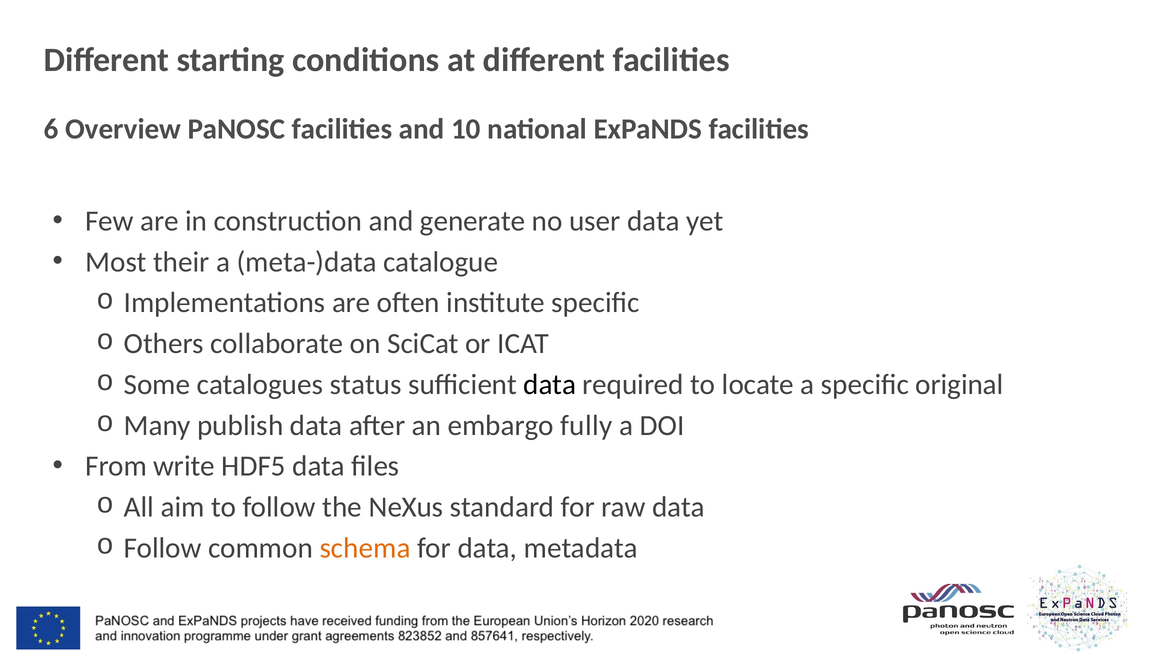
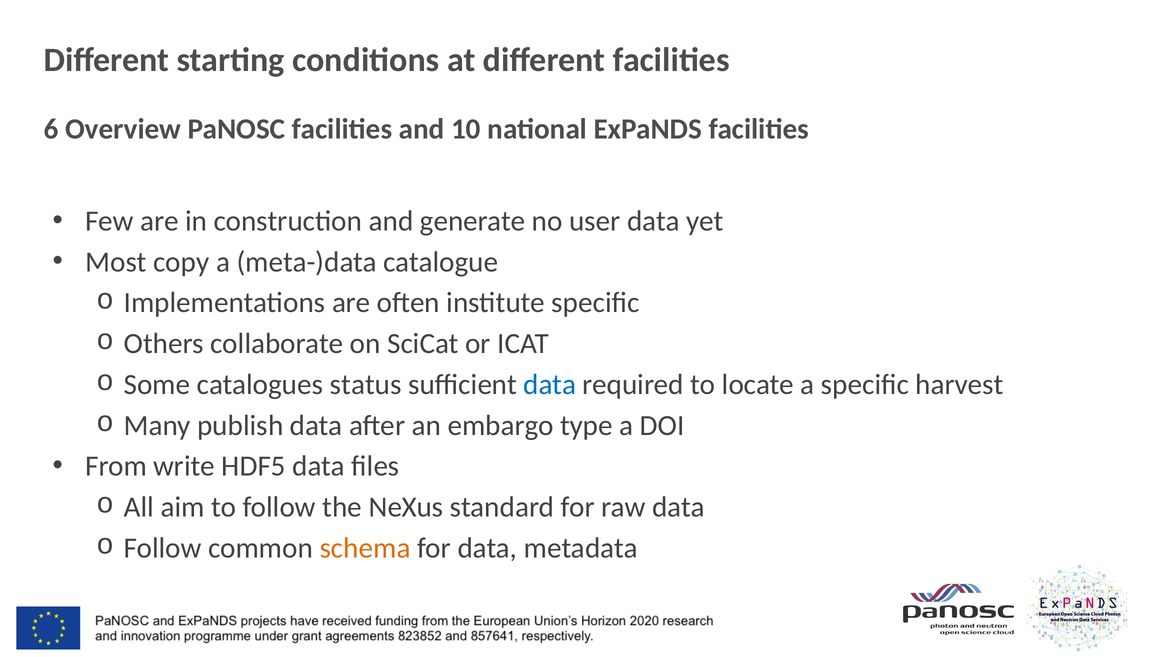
their: their -> copy (181, 262)
data colour: black -> blue (550, 385)
original: original -> harvest (960, 385)
fully: fully -> type (586, 425)
